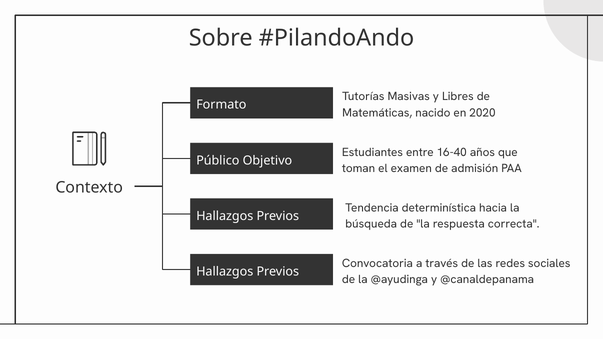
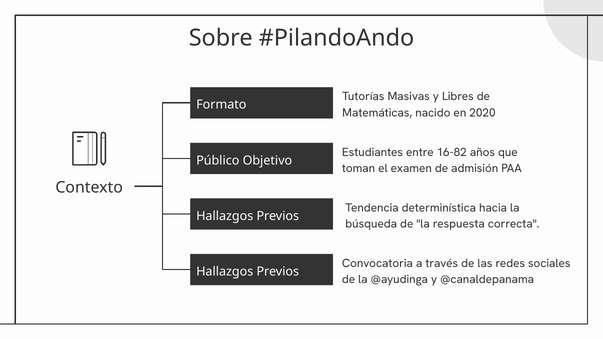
16-40: 16-40 -> 16-82 (452, 152)
